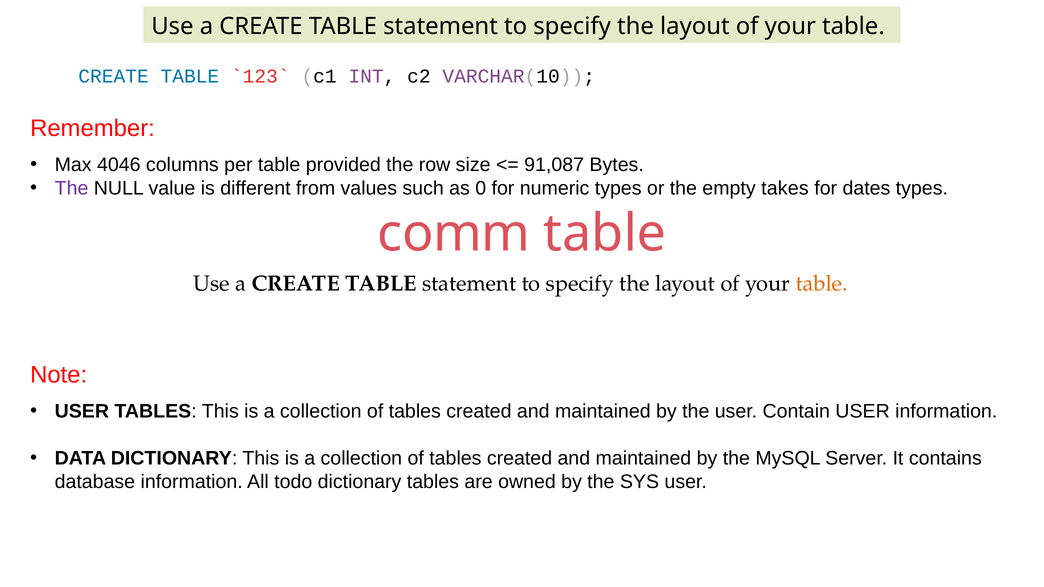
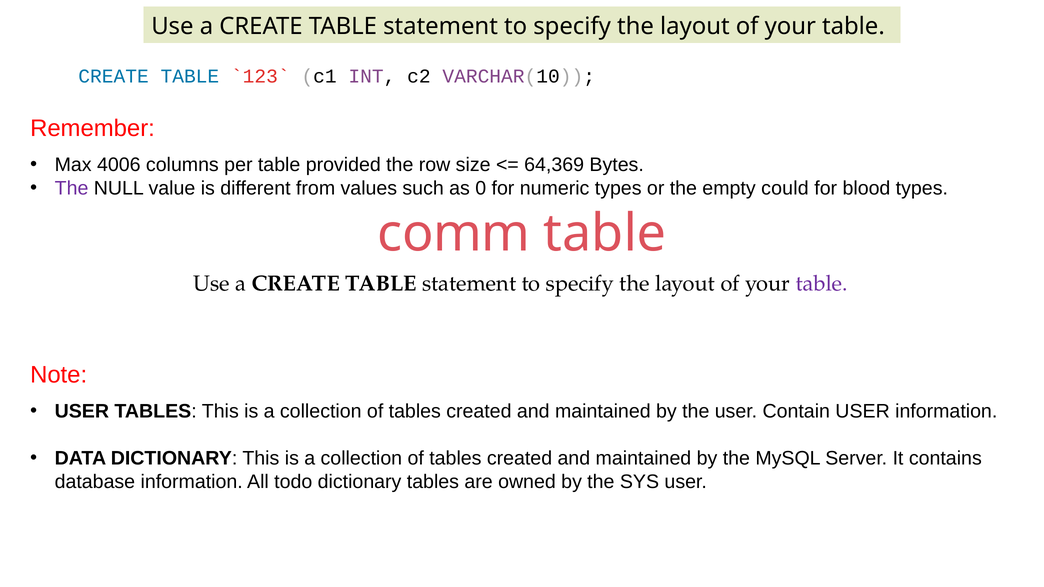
4046: 4046 -> 4006 (119, 165)
91,087: 91,087 -> 64,369 (554, 165)
takes: takes -> could (785, 188)
dates: dates -> blood (866, 188)
table colour: orange -> purple (822, 284)
